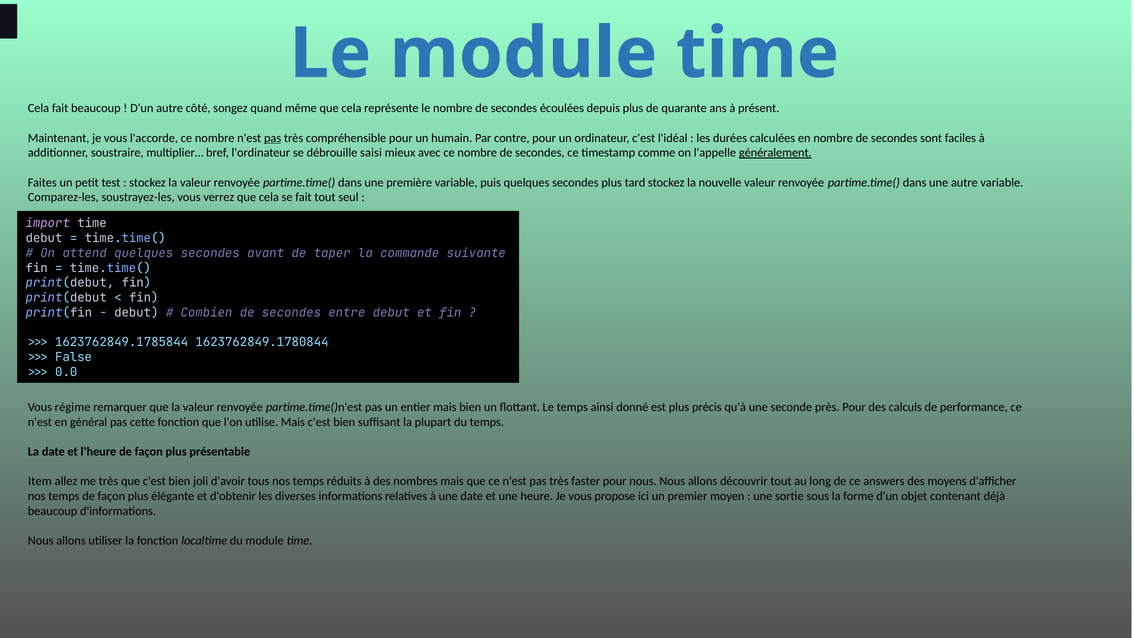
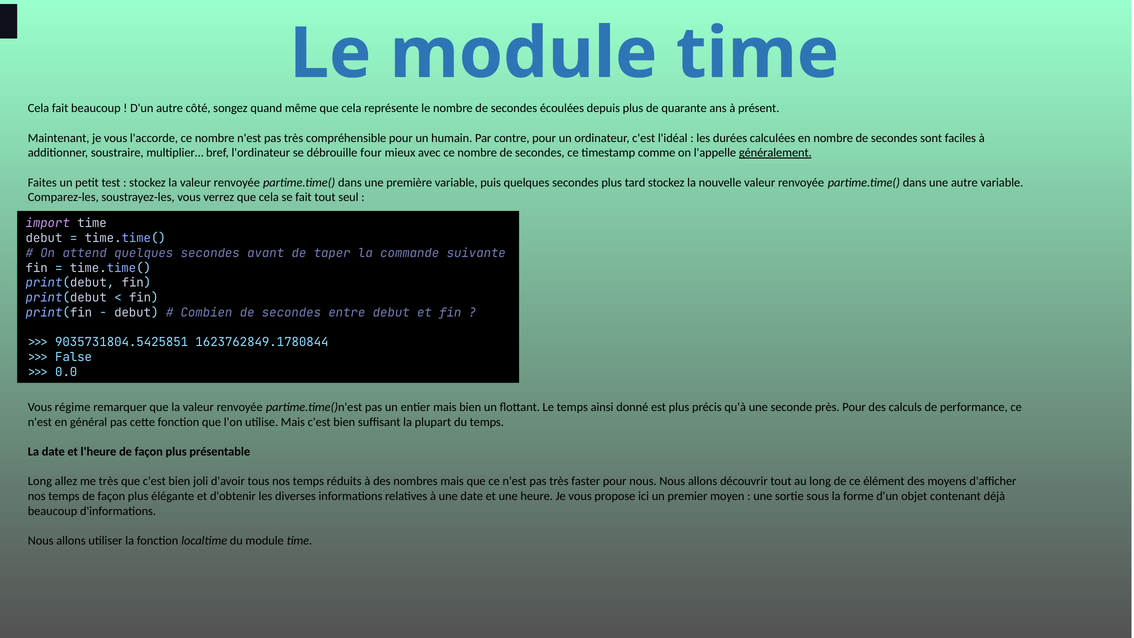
pas underline: present -> none (273, 138)
saisi: saisi -> four (371, 153)
1623762849.1785844: 1623762849.1785844 -> 9035731804.5425851 (122, 342)
Item: Item -> Long (40, 481)
answers: answers -> élément (884, 481)
